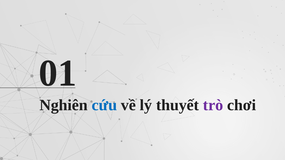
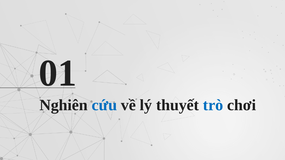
trò colour: purple -> blue (213, 105)
